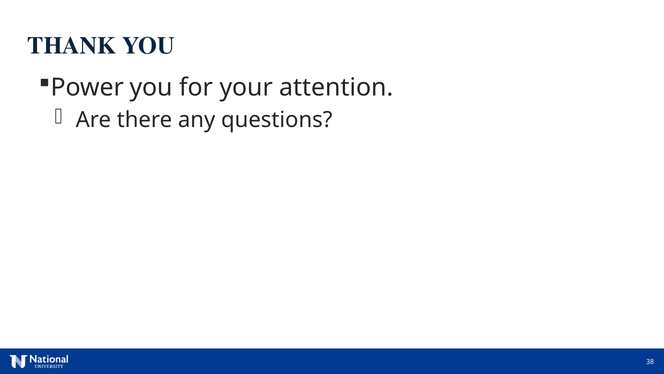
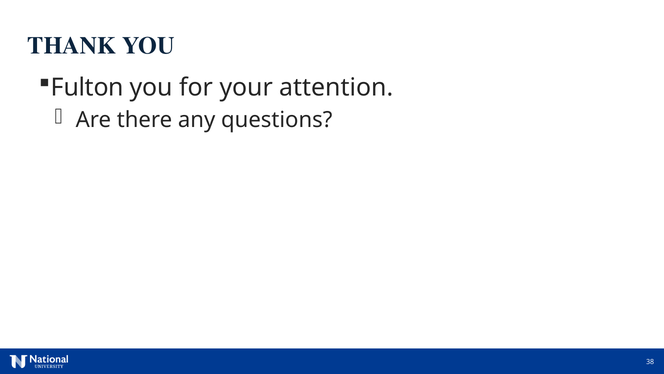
Power: Power -> Fulton (87, 87)
